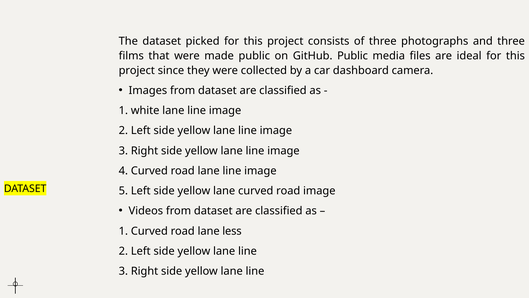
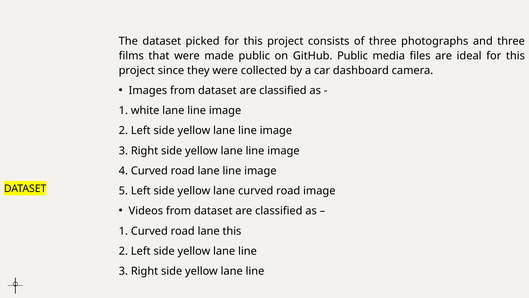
lane less: less -> this (232, 231)
